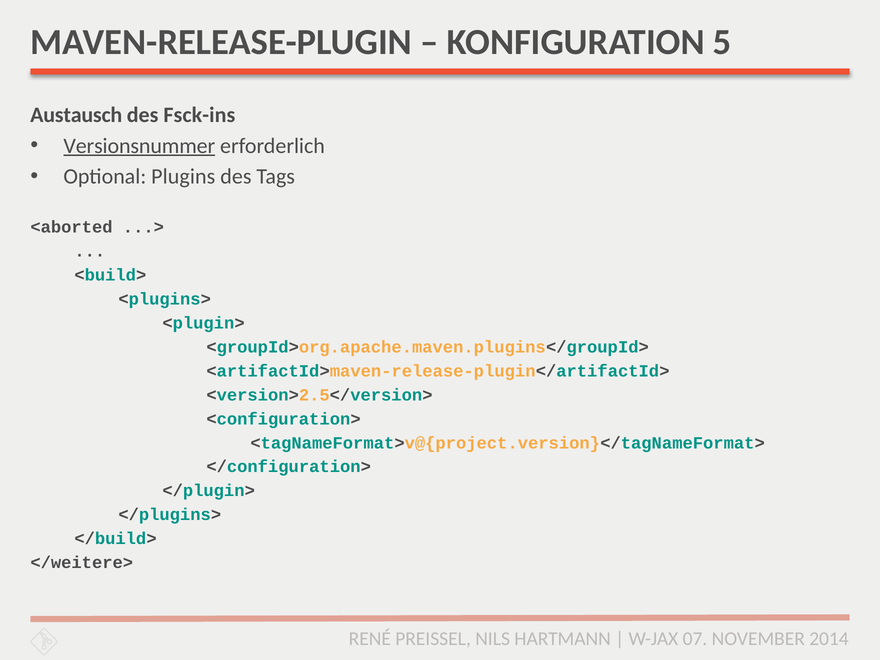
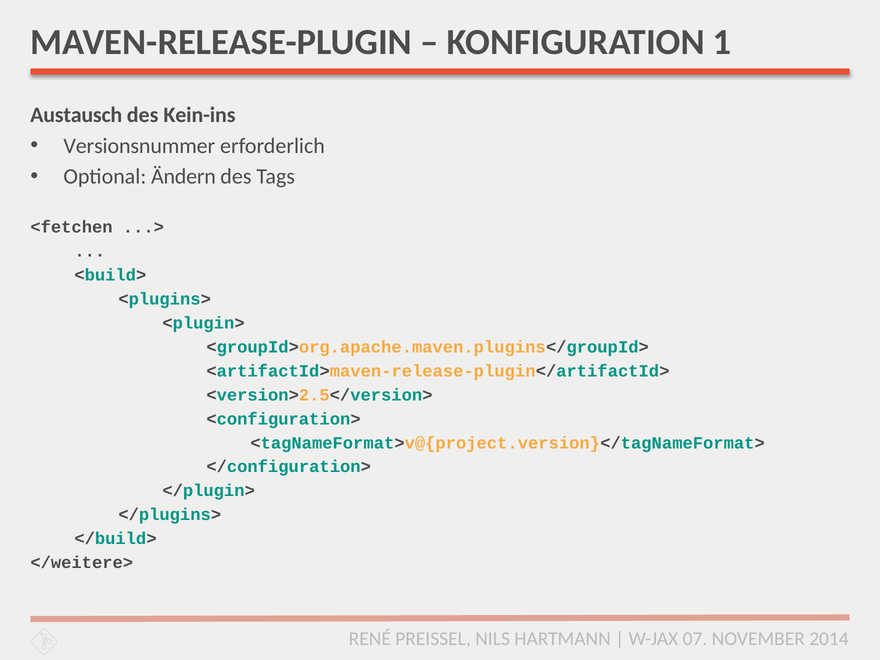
5: 5 -> 1 (722, 42)
Fsck-ins: Fsck-ins -> Kein-ins (199, 115)
Versionsnummer underline: present -> none (139, 146)
Plugins: Plugins -> Ändern (183, 177)
<aborted: <aborted -> <fetchen (71, 227)
